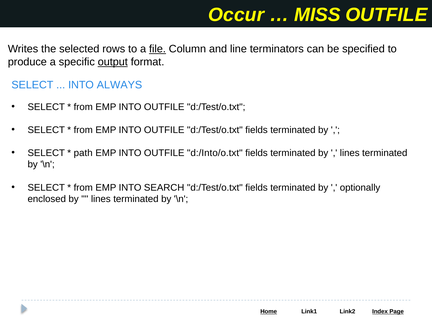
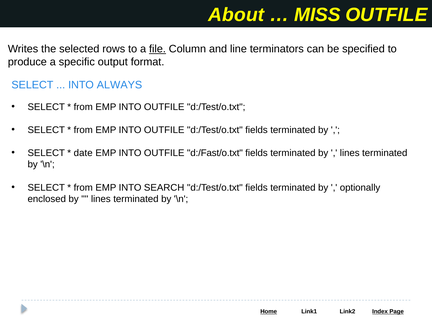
Occur: Occur -> About (236, 15)
output underline: present -> none (113, 62)
path: path -> date (83, 153)
d:/Into/o.txt: d:/Into/o.txt -> d:/Fast/o.txt (215, 153)
